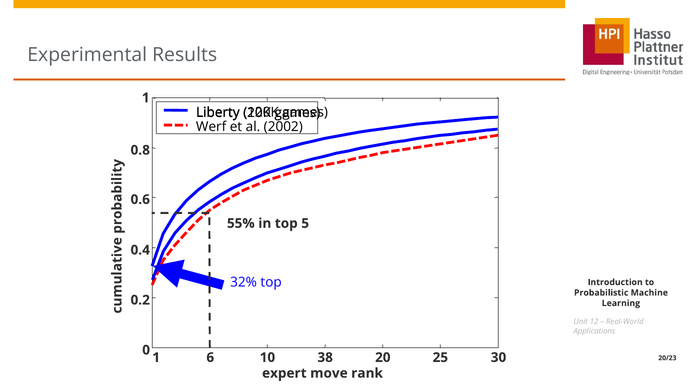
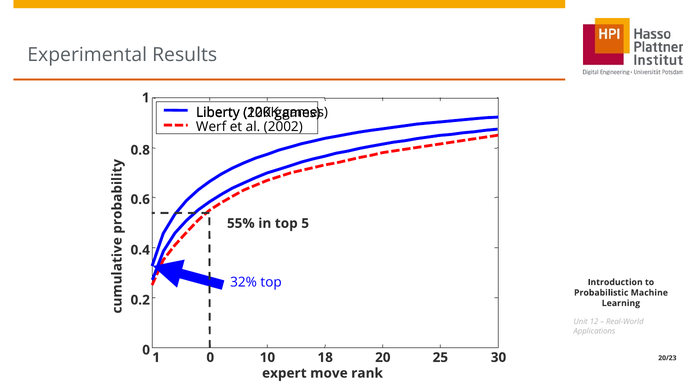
1 6: 6 -> 0 (210, 358)
38: 38 -> 18 (325, 358)
